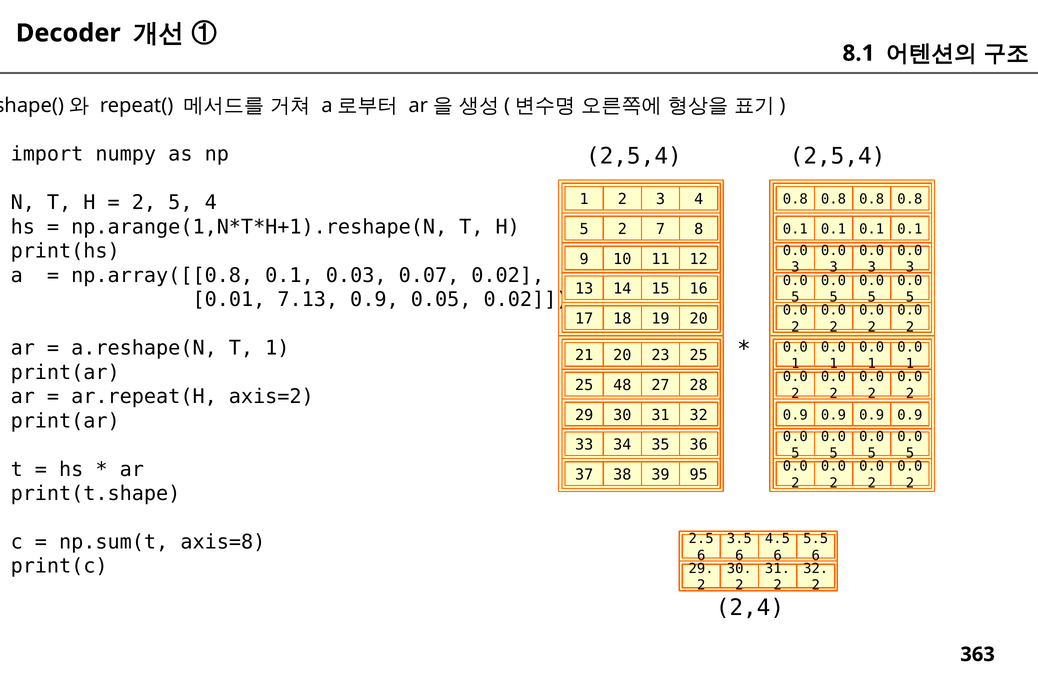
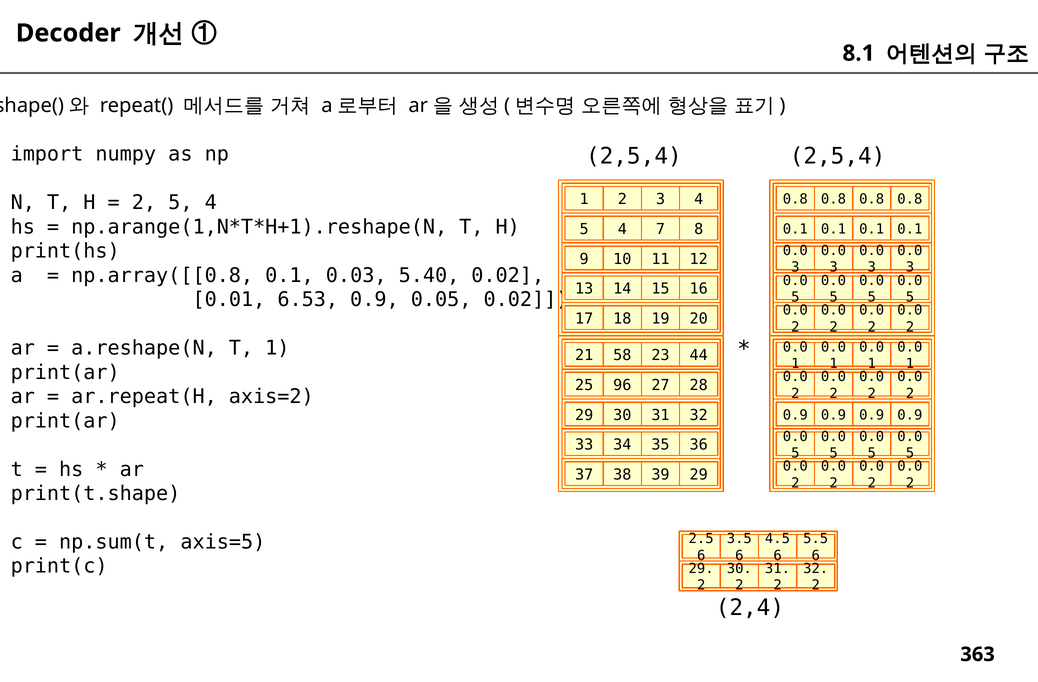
2: 2 -> 4 (622, 229)
0.07: 0.07 -> 5.40 (429, 275)
7.13: 7.13 -> 6.53 (308, 300)
21 20: 20 -> 58 (622, 355)
23 25: 25 -> 44 (699, 355)
48: 48 -> 96 (622, 385)
39 95: 95 -> 29 (699, 475)
axis=8: axis=8 -> axis=5 (223, 542)
